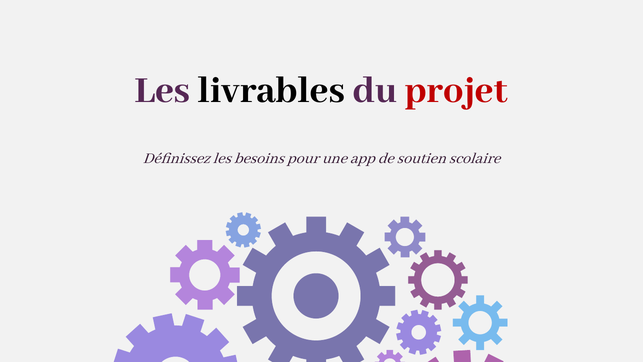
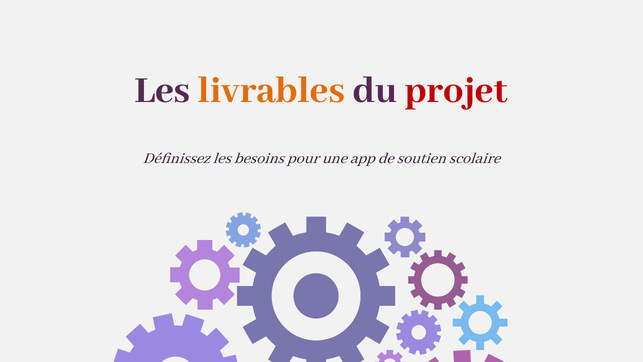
livrables colour: black -> orange (271, 89)
